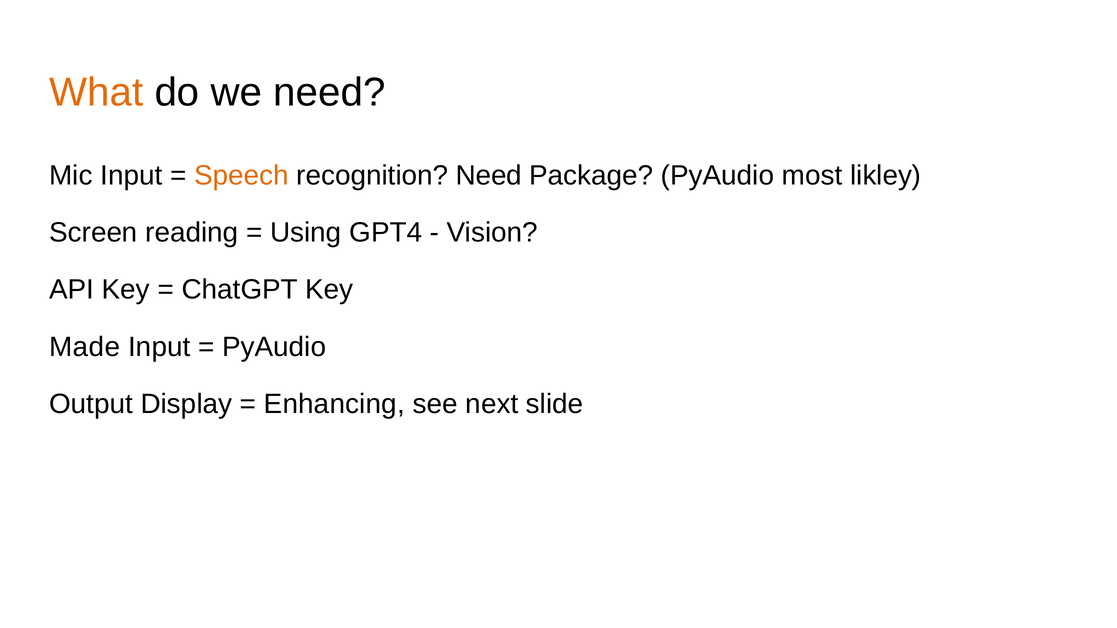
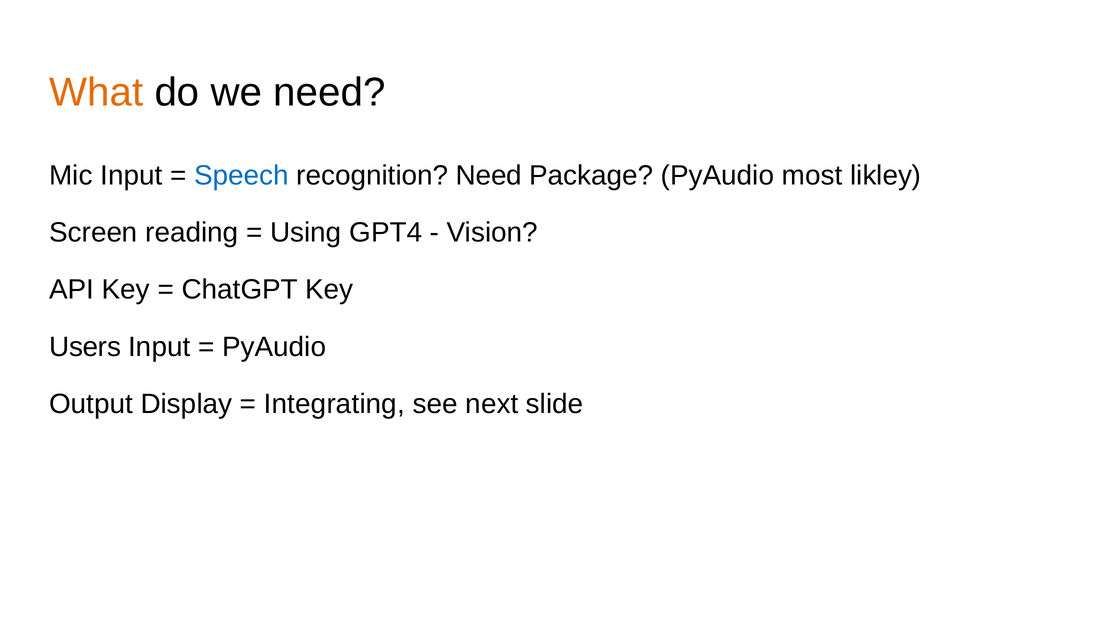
Speech colour: orange -> blue (241, 176)
Made: Made -> Users (85, 347)
Enhancing: Enhancing -> Integrating (334, 404)
